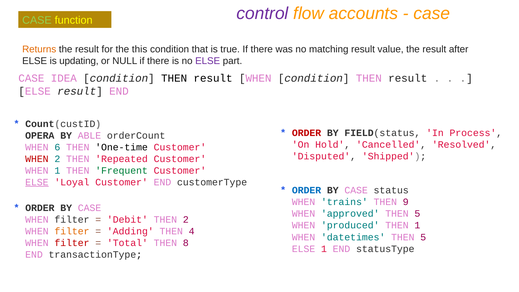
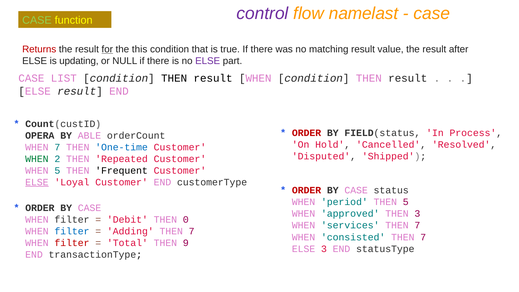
accounts: accounts -> namelast (364, 14)
Returns colour: orange -> red (39, 49)
for underline: none -> present (107, 49)
IDEA: IDEA -> LIST (64, 78)
WHEN 6: 6 -> 7 (57, 147)
One-time colour: black -> blue (122, 147)
WHEN colour: red -> green (37, 159)
WHEN 1: 1 -> 5 (57, 171)
Frequent colour: green -> black (122, 171)
ORDER colour: blue -> red (307, 190)
trains: trains -> period (344, 202)
THEN 9: 9 -> 5 (406, 202)
approved THEN 5: 5 -> 3 (417, 214)
THEN 2: 2 -> 0 (186, 220)
produced: produced -> services (350, 225)
1: 1 -> 7 (417, 225)
filter colour: orange -> blue (72, 231)
4: 4 -> 7 (192, 231)
datetimes: datetimes -> consisted (353, 237)
5: 5 -> 7 (423, 237)
8: 8 -> 9 (186, 243)
ELSE 1: 1 -> 3 (324, 249)
